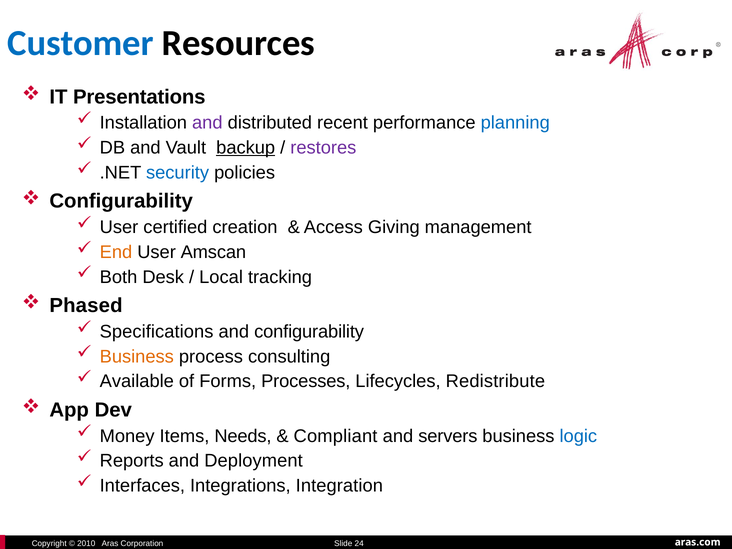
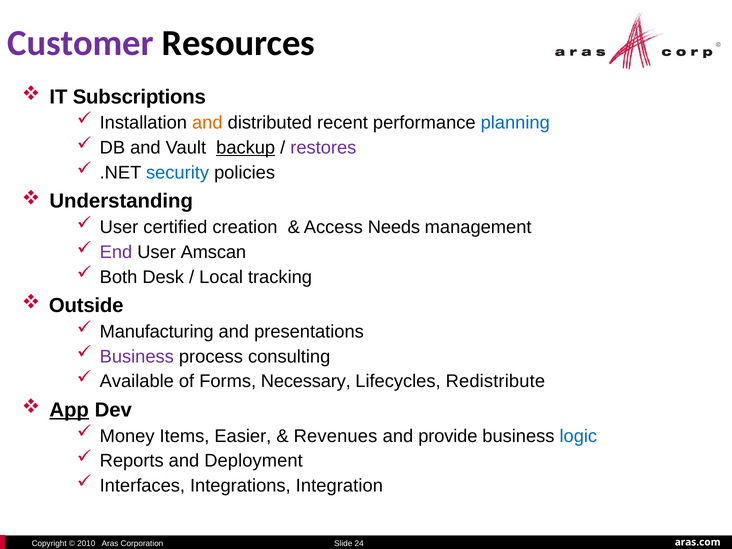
Customer colour: blue -> purple (81, 43)
Presentations: Presentations -> Subscriptions (139, 97)
and colour: purple -> orange (207, 123)
Configurability: Configurability -> Understanding (121, 201)
Giving: Giving -> Needs (394, 227)
End colour: orange -> purple (116, 252)
Phased: Phased -> Outside (86, 306)
Specifications: Specifications -> Manufacturing (157, 332)
and configurability: configurability -> presentations (309, 332)
Business colour: orange -> purple (137, 357)
Processes: Processes -> Necessary (306, 381)
App underline: none -> present (69, 410)
Needs: Needs -> Easier (243, 436)
Compliant: Compliant -> Revenues (336, 436)
servers: servers -> provide (448, 436)
